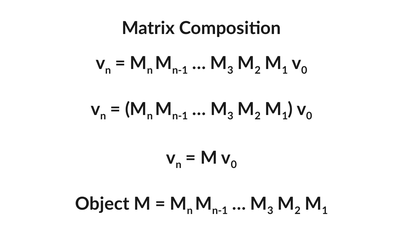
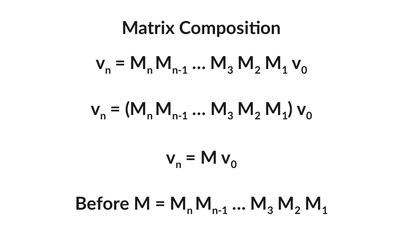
Object: Object -> Before (102, 204)
